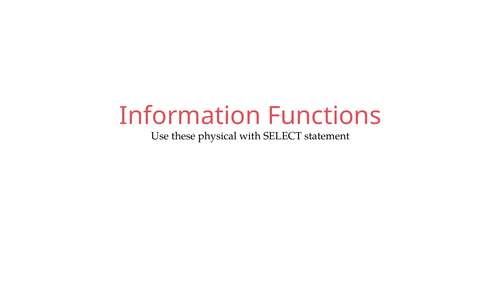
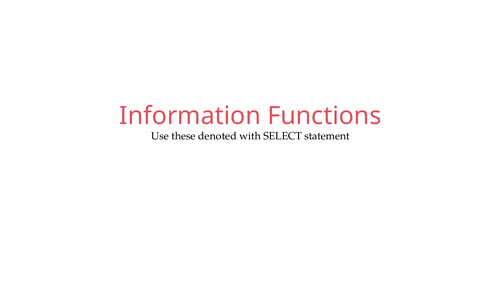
physical: physical -> denoted (217, 136)
